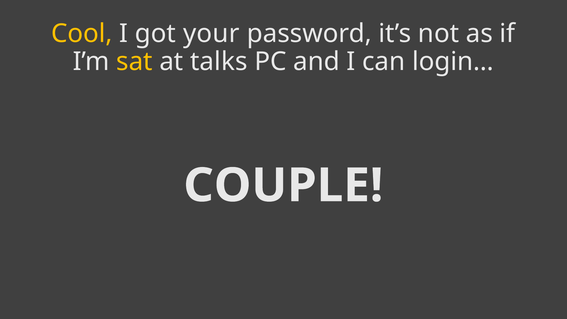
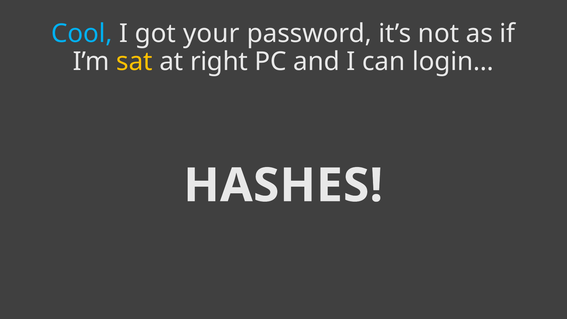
Cool colour: yellow -> light blue (82, 34)
talks: talks -> right (219, 62)
COUPLE: COUPLE -> HASHES (283, 186)
